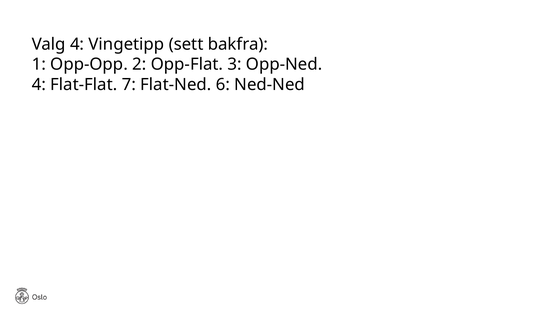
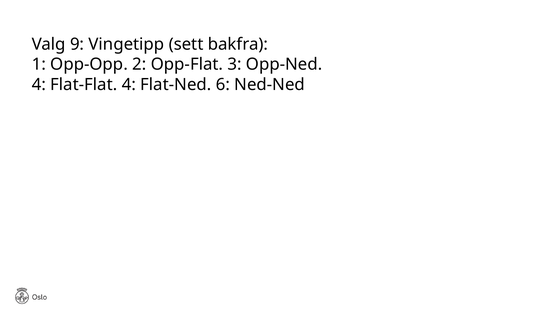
Valg 4: 4 -> 9 (77, 44)
Flat-Flat 7: 7 -> 4 (129, 85)
